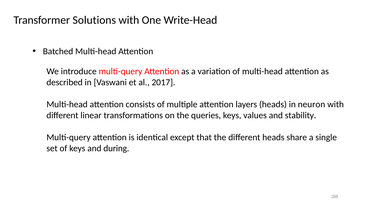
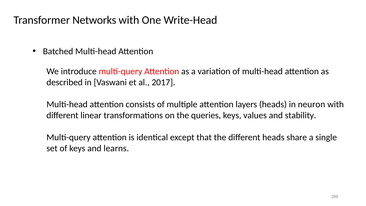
Solutions: Solutions -> Networks (94, 20)
during: during -> learns (116, 148)
